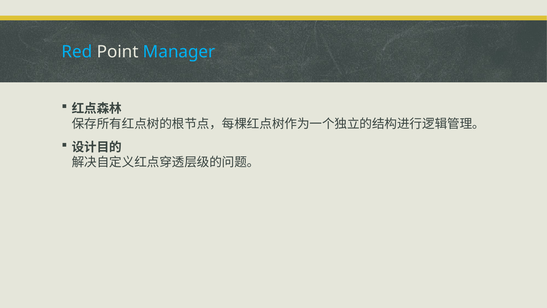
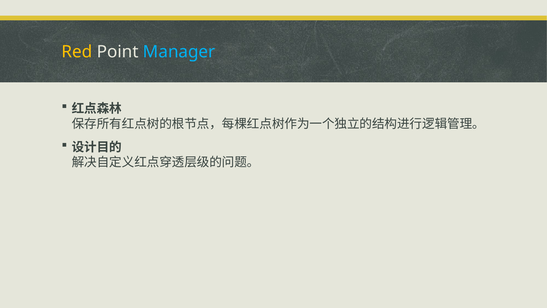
Red colour: light blue -> yellow (77, 52)
